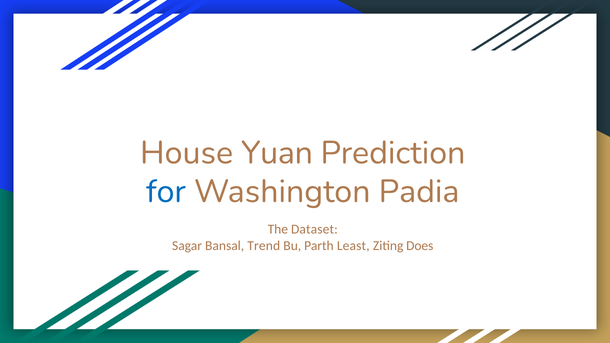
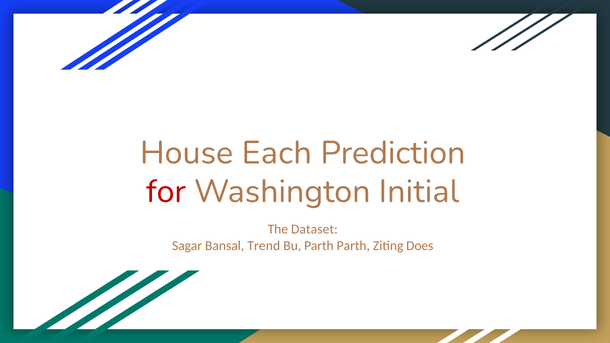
Yuan: Yuan -> Each (277, 153)
for colour: blue -> red (166, 191)
Padia: Padia -> Initial (419, 191)
Parth Least: Least -> Parth (353, 246)
